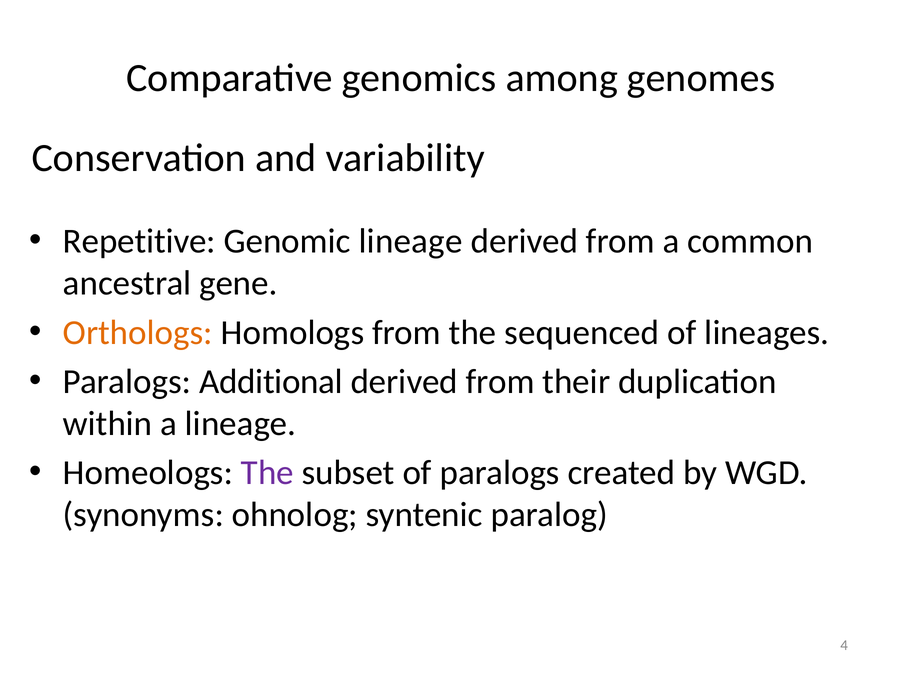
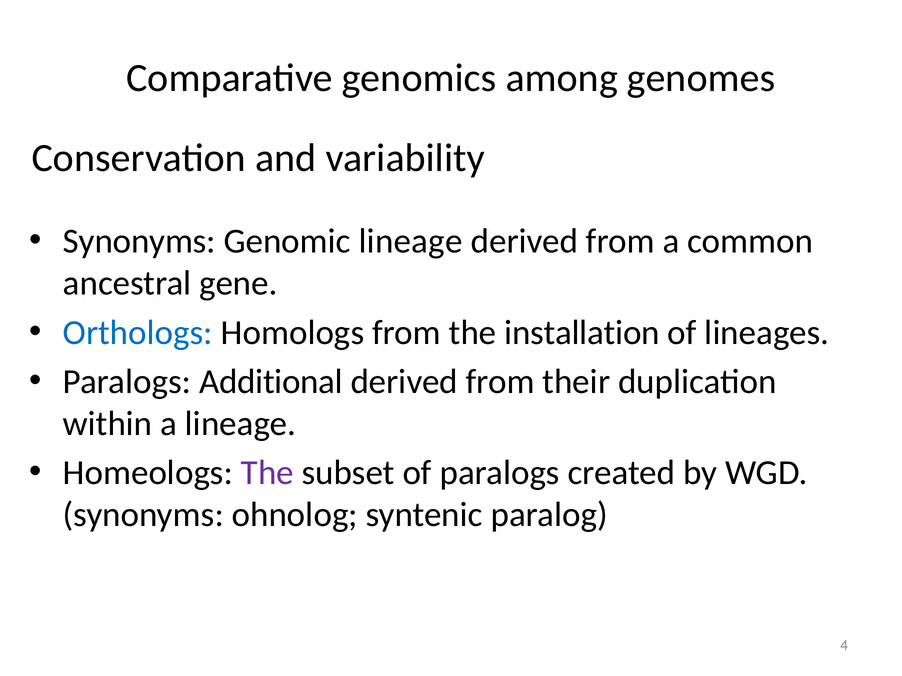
Repetitive: Repetitive -> Synonyms (139, 241)
Orthologs colour: orange -> blue (138, 333)
sequenced: sequenced -> installation (582, 333)
